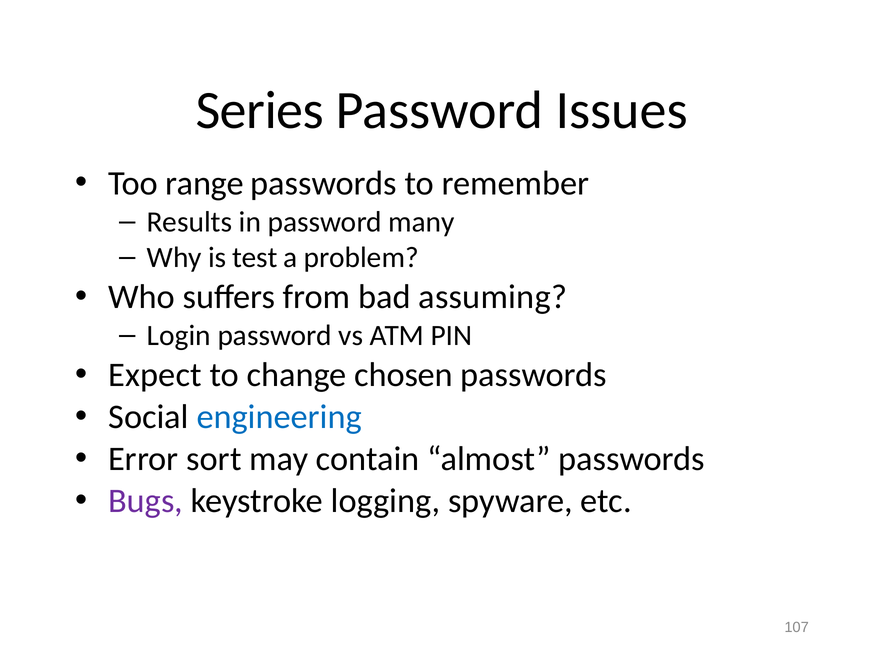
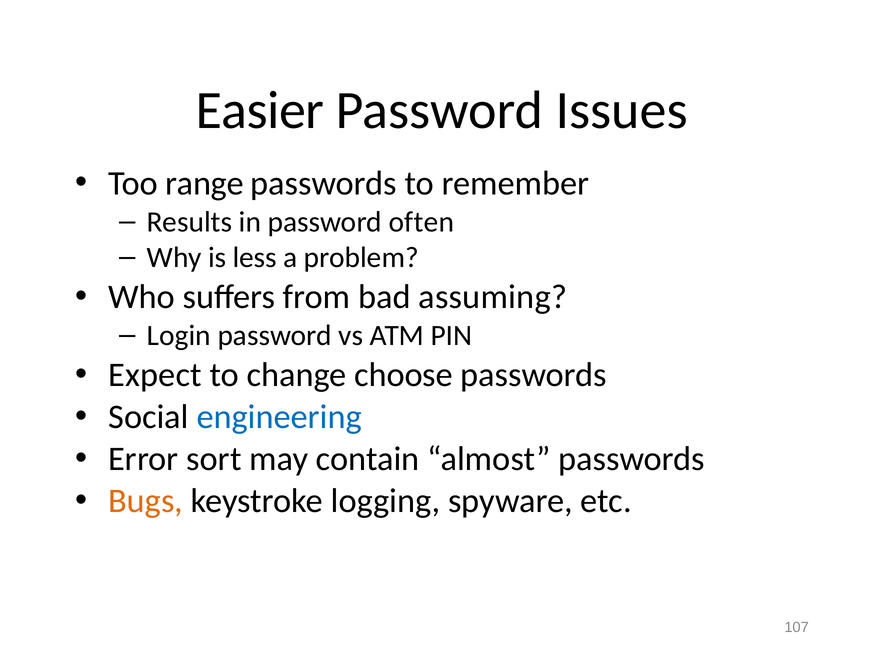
Series: Series -> Easier (260, 111)
many: many -> often (421, 222)
test: test -> less (255, 258)
chosen: chosen -> choose (404, 375)
Bugs colour: purple -> orange (146, 501)
